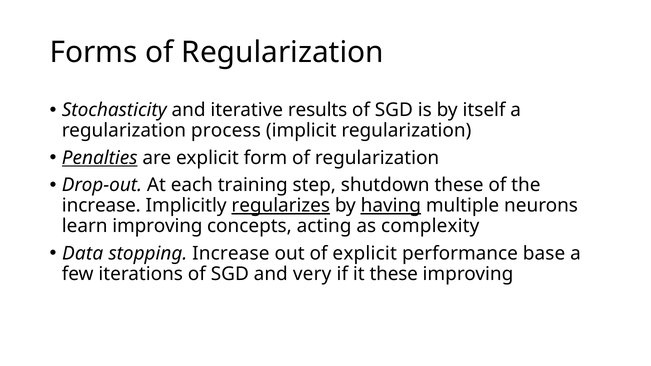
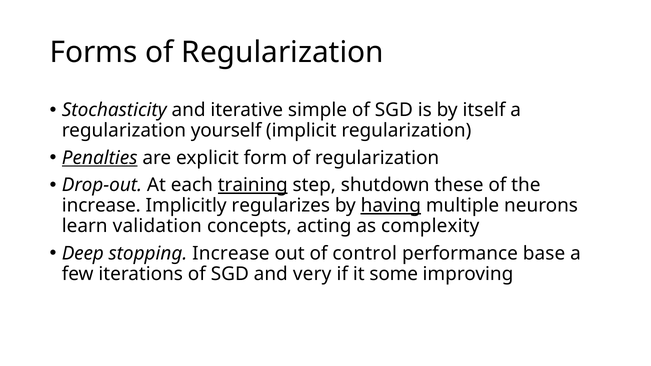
results: results -> simple (317, 110)
process: process -> yourself (226, 131)
training underline: none -> present (253, 185)
regularizes underline: present -> none (281, 206)
learn improving: improving -> validation (157, 226)
Data: Data -> Deep (83, 253)
of explicit: explicit -> control (365, 253)
it these: these -> some (394, 274)
